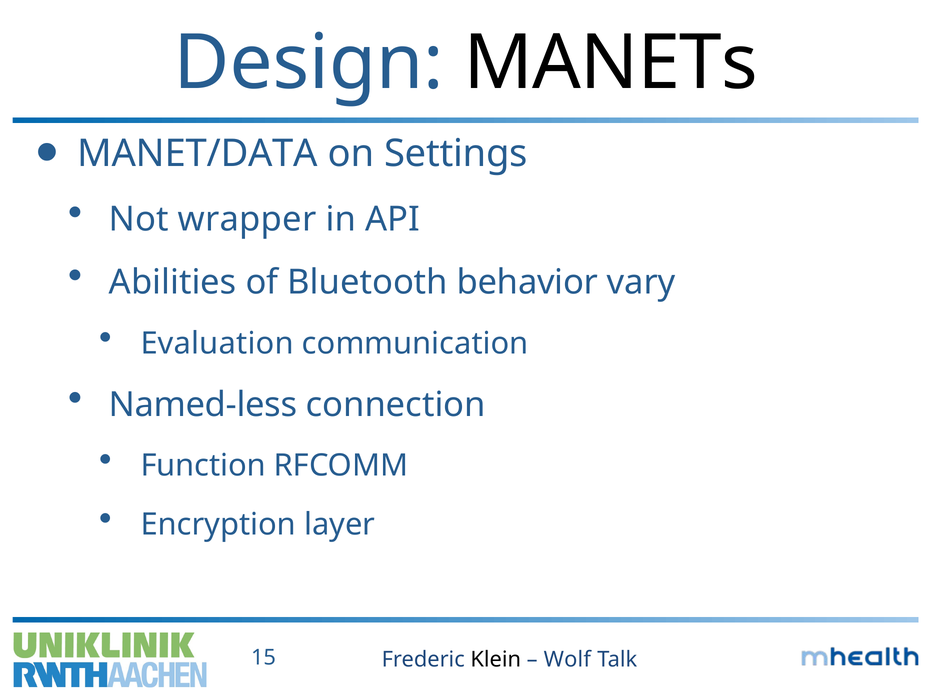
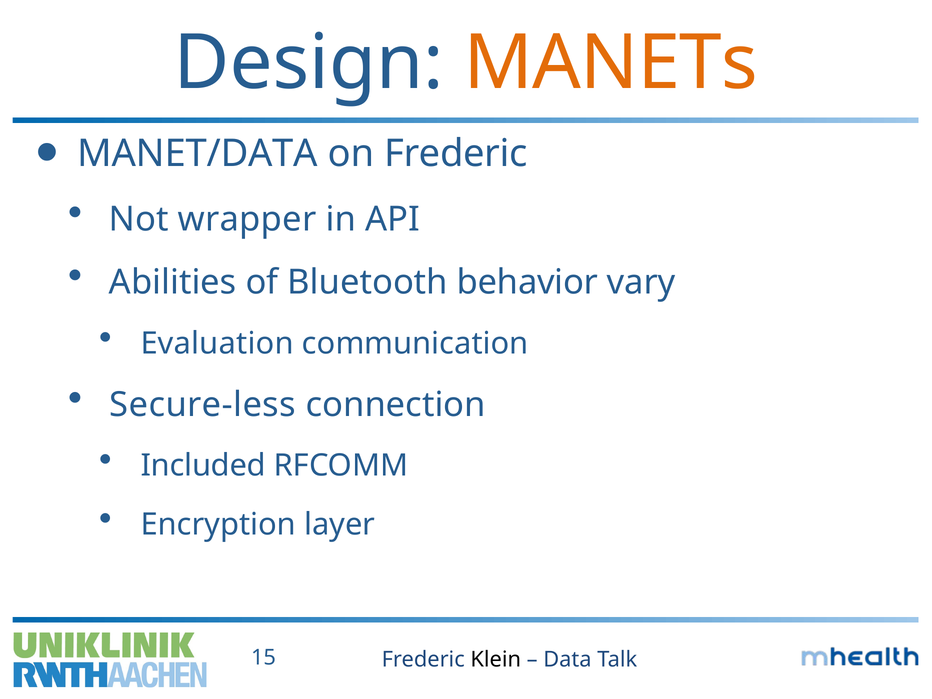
MANETs colour: black -> orange (611, 63)
on Settings: Settings -> Frederic (456, 154)
Named-less: Named-less -> Secure-less (203, 405)
Function: Function -> Included (203, 466)
Wolf: Wolf -> Data (567, 660)
